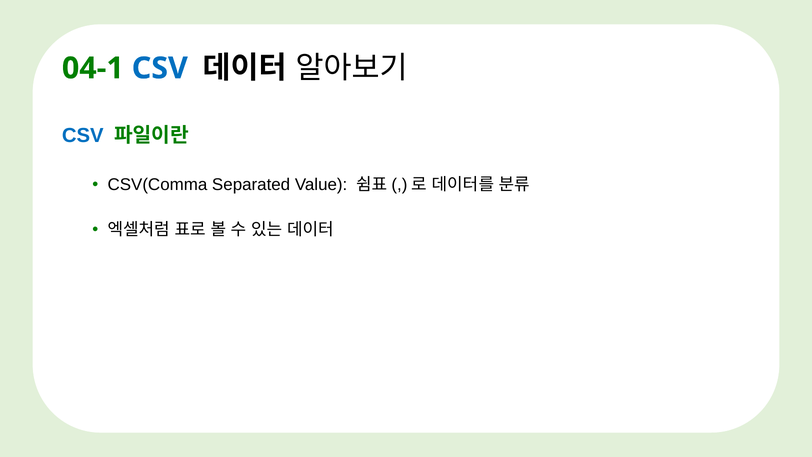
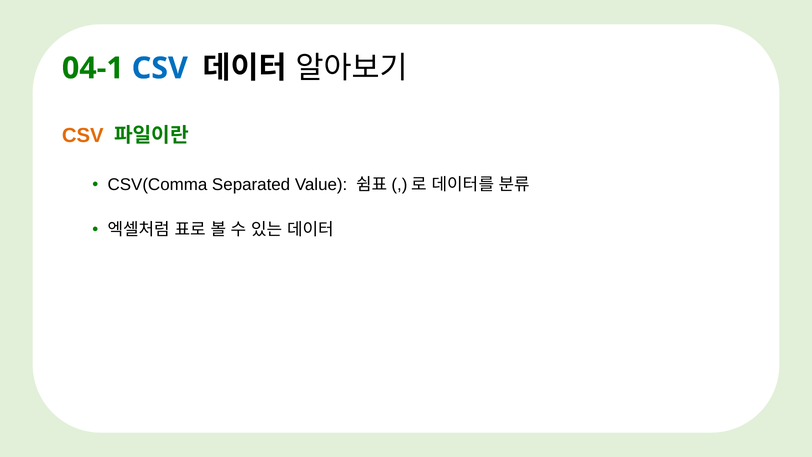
CSV colour: blue -> orange (83, 135)
